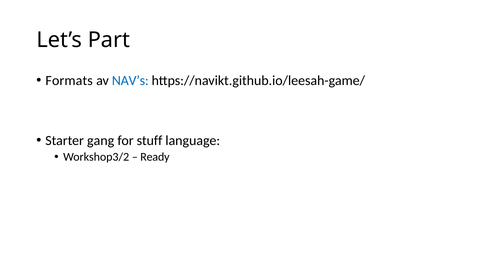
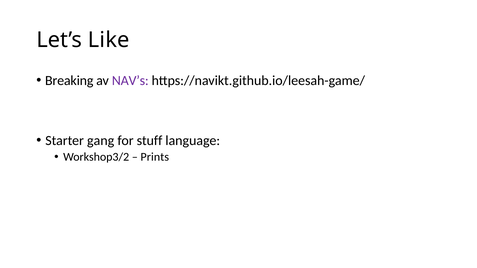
Part: Part -> Like (109, 40)
Formats: Formats -> Breaking (69, 81)
NAV’s colour: blue -> purple (130, 81)
Ready: Ready -> Prints (155, 157)
